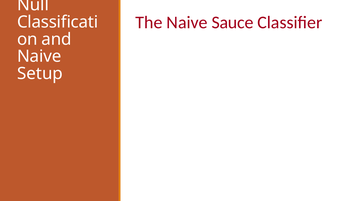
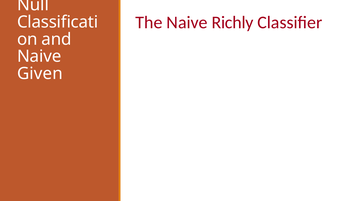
Sauce: Sauce -> Richly (233, 23)
Setup: Setup -> Given (40, 74)
